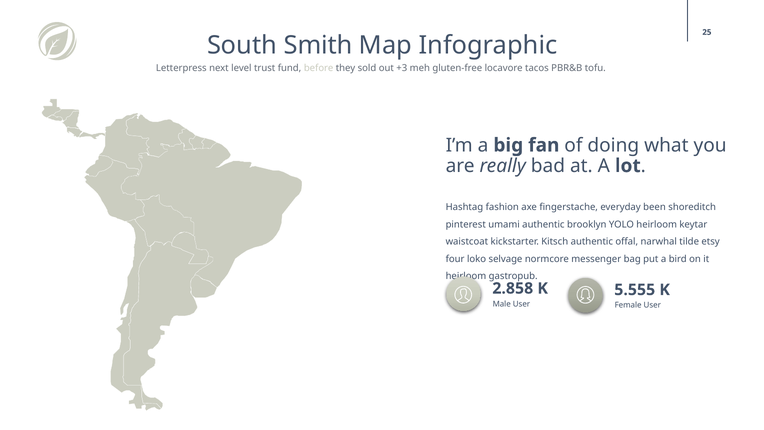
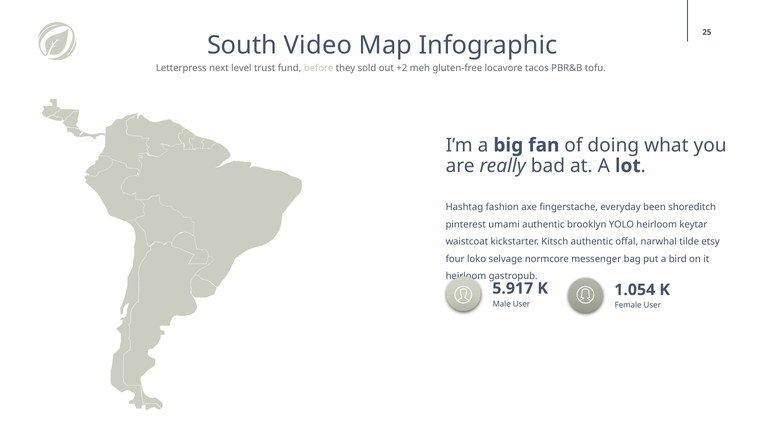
Smith: Smith -> Video (318, 45)
+3: +3 -> +2 (402, 68)
2.858: 2.858 -> 5.917 (513, 288)
5.555: 5.555 -> 1.054 (635, 290)
